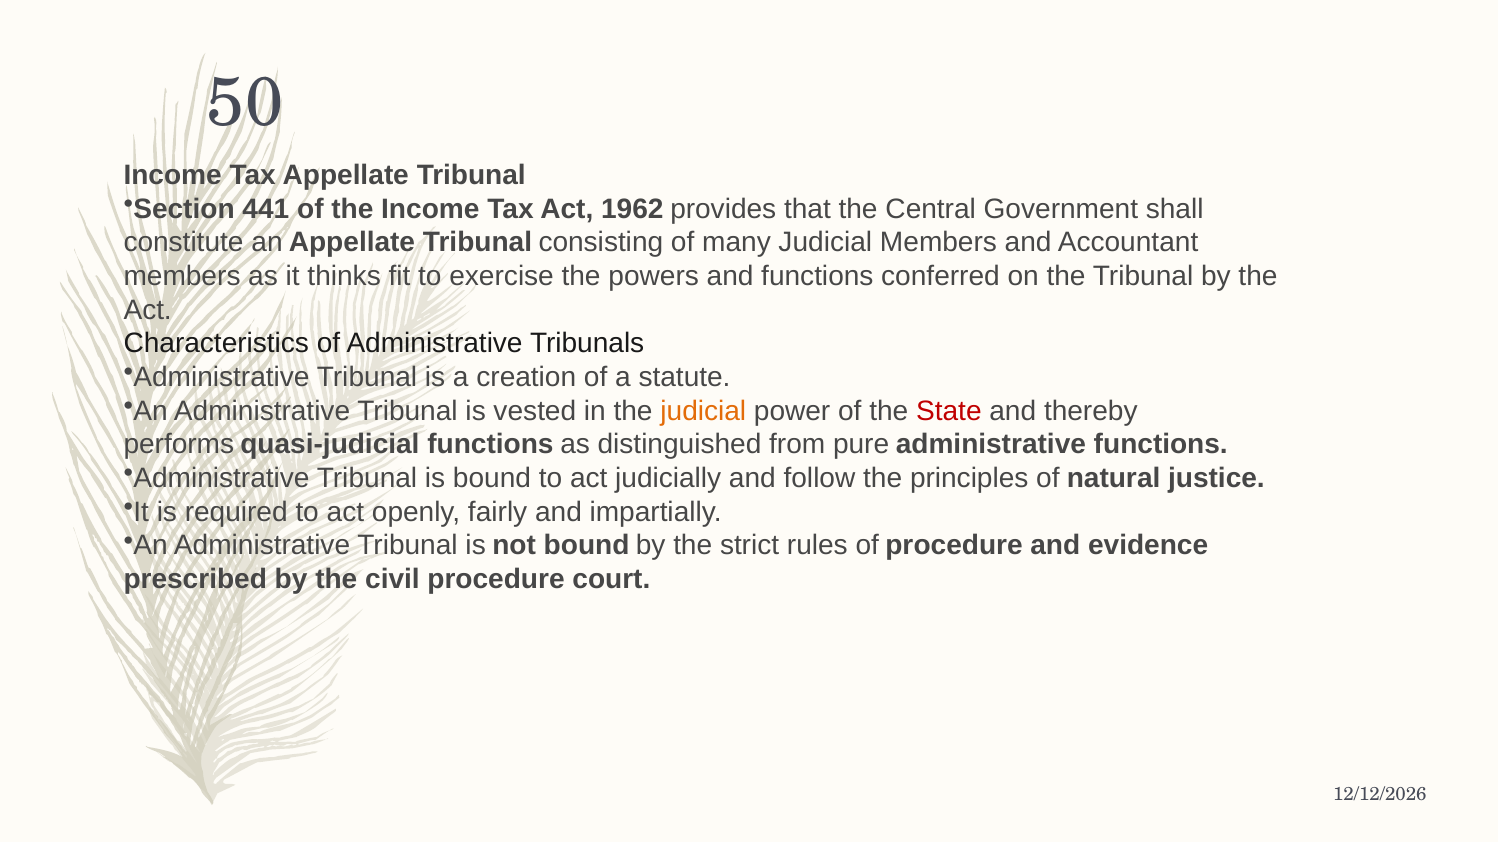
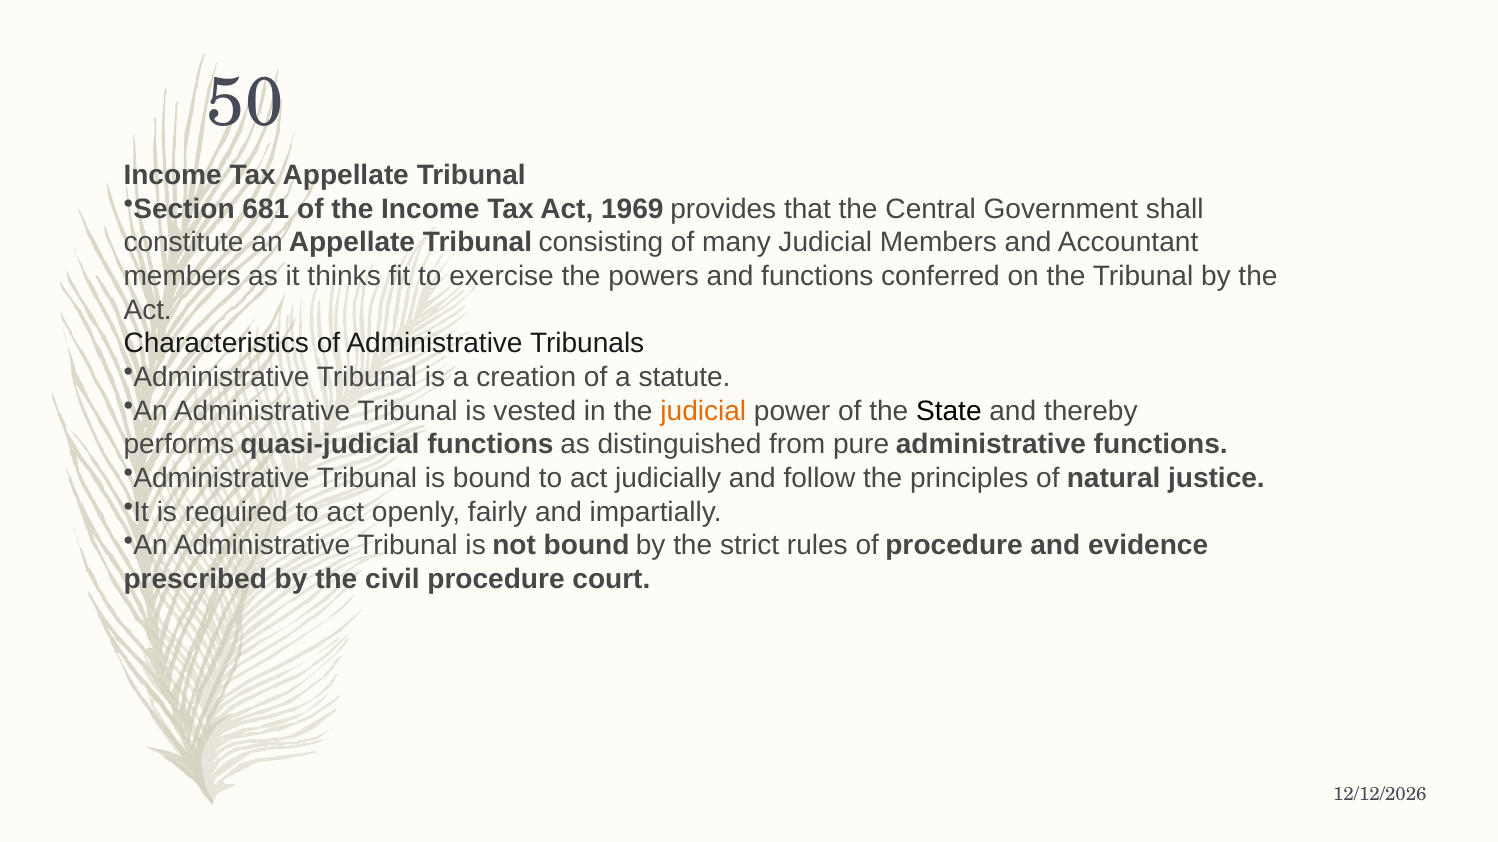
441: 441 -> 681 (266, 209)
1962: 1962 -> 1969 (632, 209)
State colour: red -> black (949, 411)
